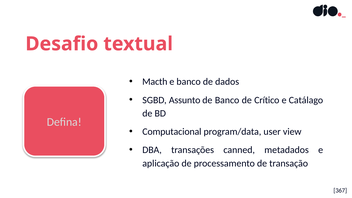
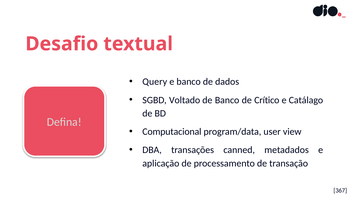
Macth: Macth -> Query (155, 82)
Assunto: Assunto -> Voltado (185, 100)
